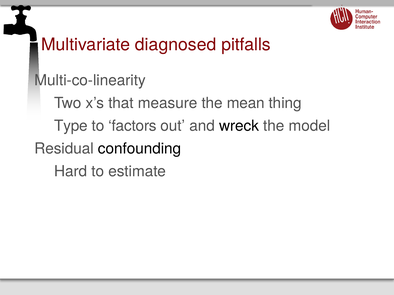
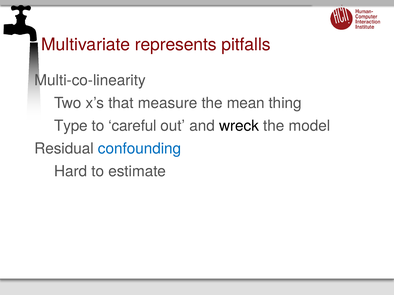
diagnosed: diagnosed -> represents (176, 45)
factors: factors -> careful (132, 126)
confounding colour: black -> blue (140, 149)
